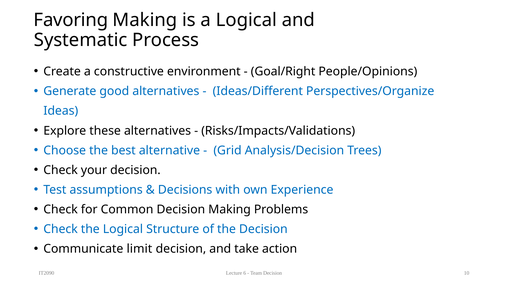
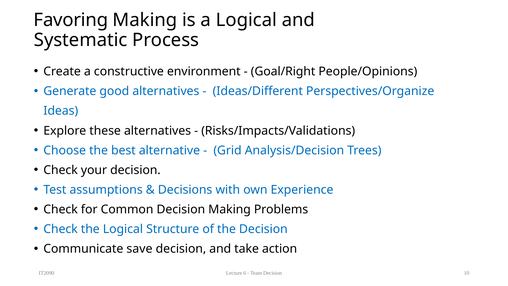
limit: limit -> save (139, 249)
